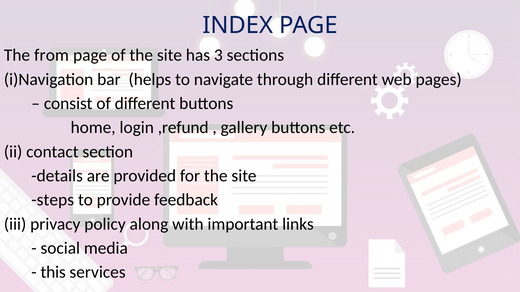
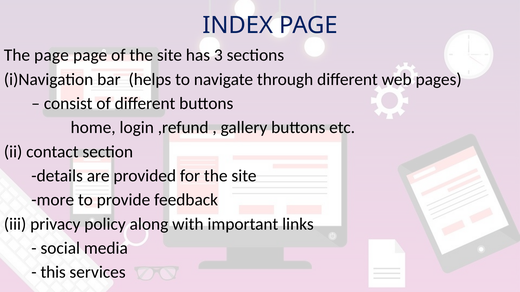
The from: from -> page (52, 55)
steps: steps -> more (53, 200)
